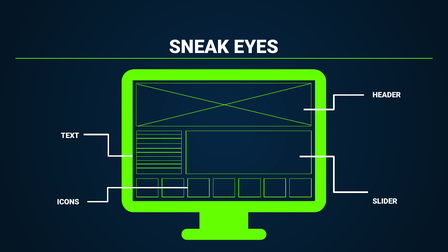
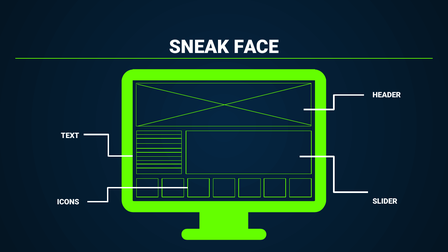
EYES: EYES -> FACE (256, 47)
